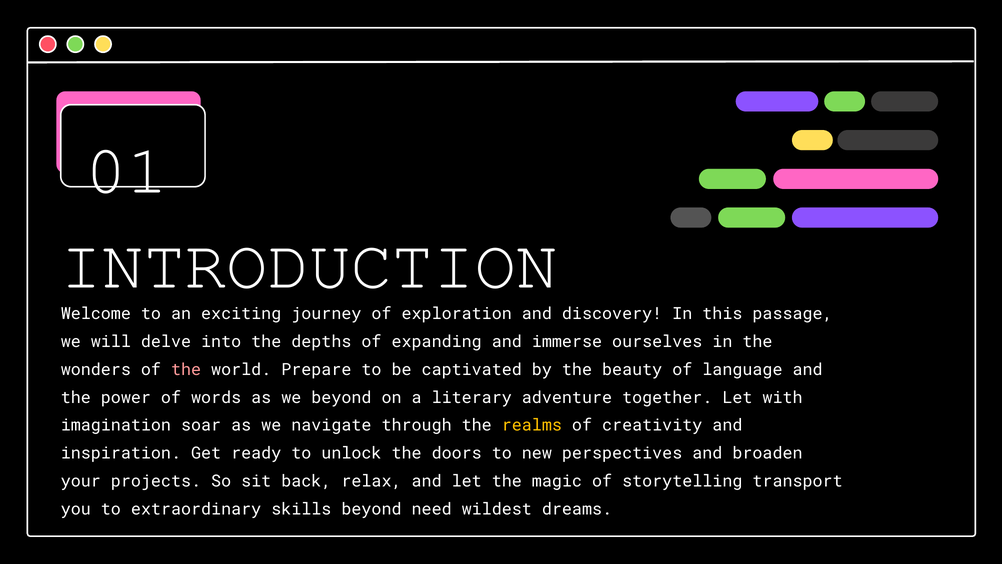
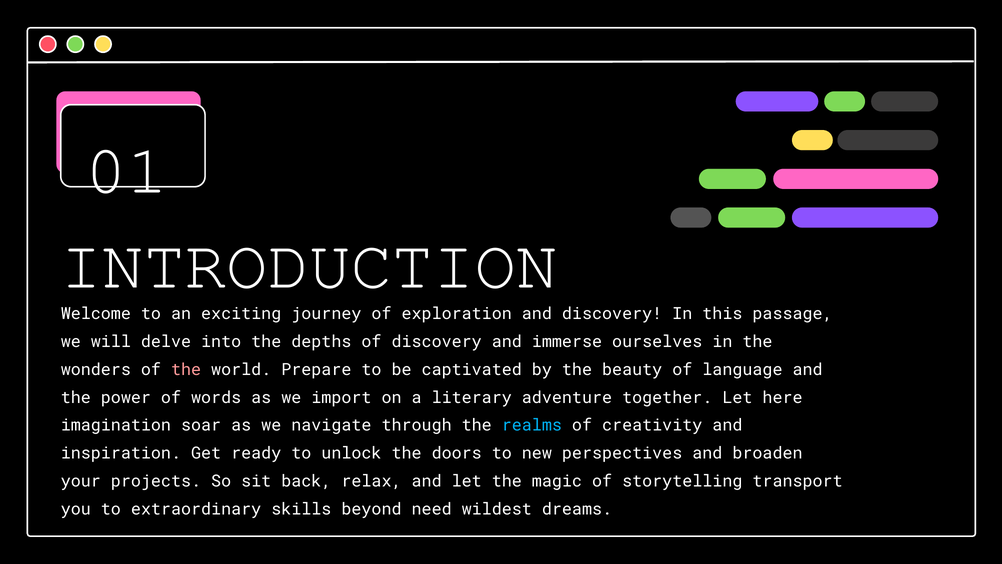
of expanding: expanding -> discovery (437, 342)
we beyond: beyond -> import (341, 397)
with: with -> here (783, 397)
realms colour: yellow -> light blue (532, 425)
